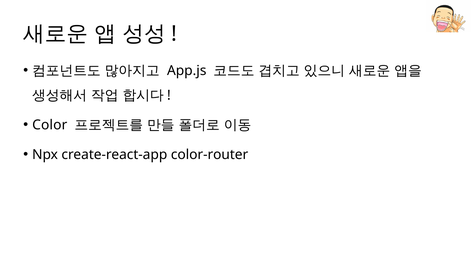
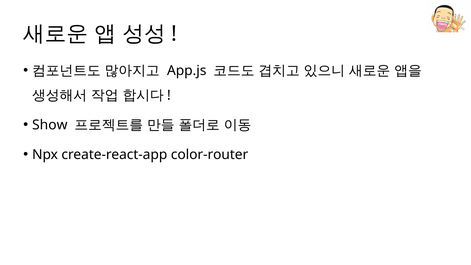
Color: Color -> Show (50, 125)
